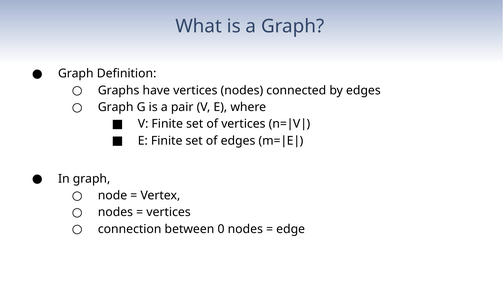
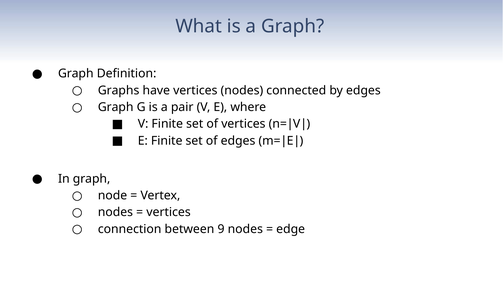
0: 0 -> 9 (221, 229)
